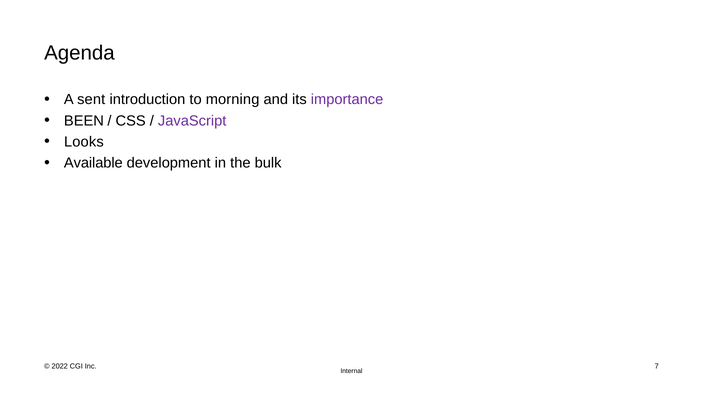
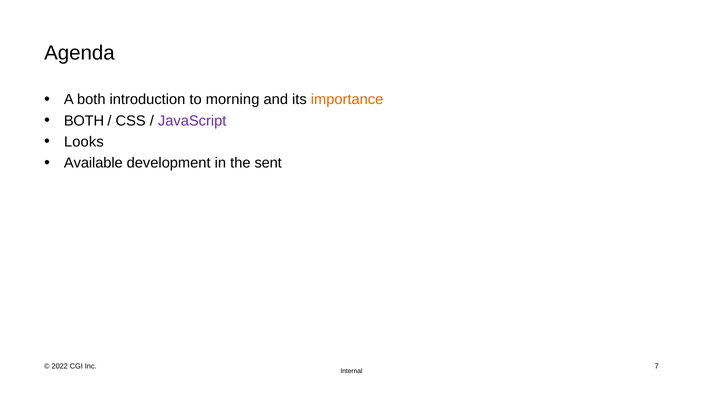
A sent: sent -> both (91, 100)
importance colour: purple -> orange (347, 100)
BEEN: BEEN -> BOTH (84, 121)
bulk: bulk -> sent (268, 163)
